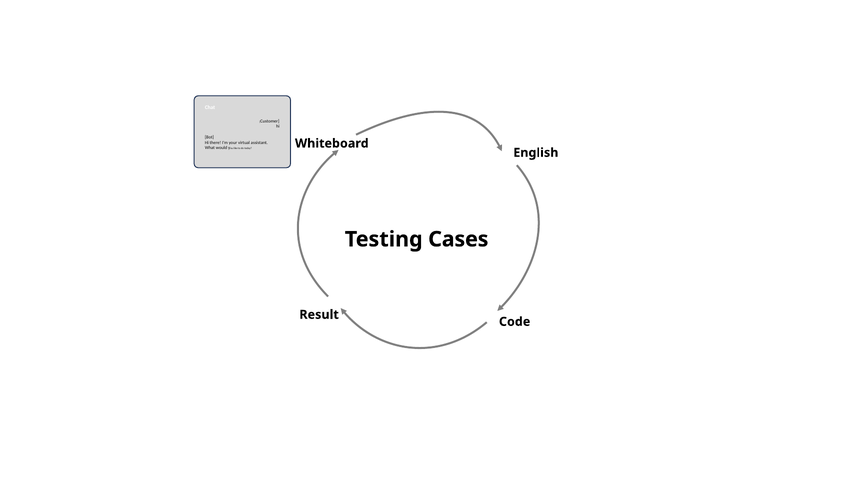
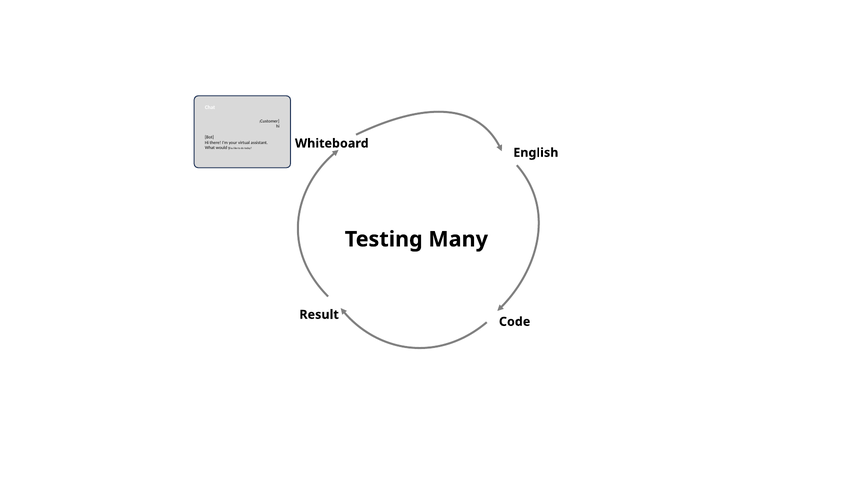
Cases: Cases -> Many (458, 239)
